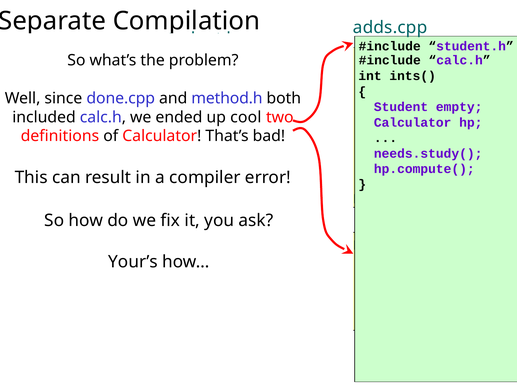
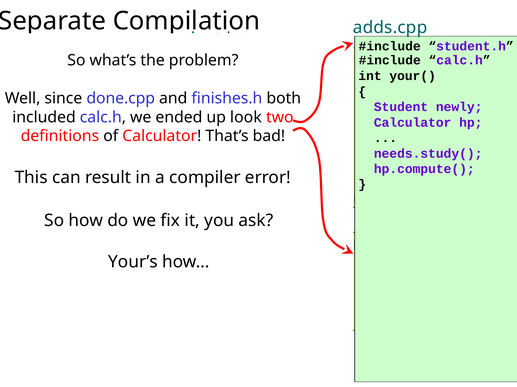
ints(: ints( -> your( (413, 76)
method.h: method.h -> finishes.h (227, 98)
empty: empty -> newly (459, 107)
cool: cool -> look (246, 117)
